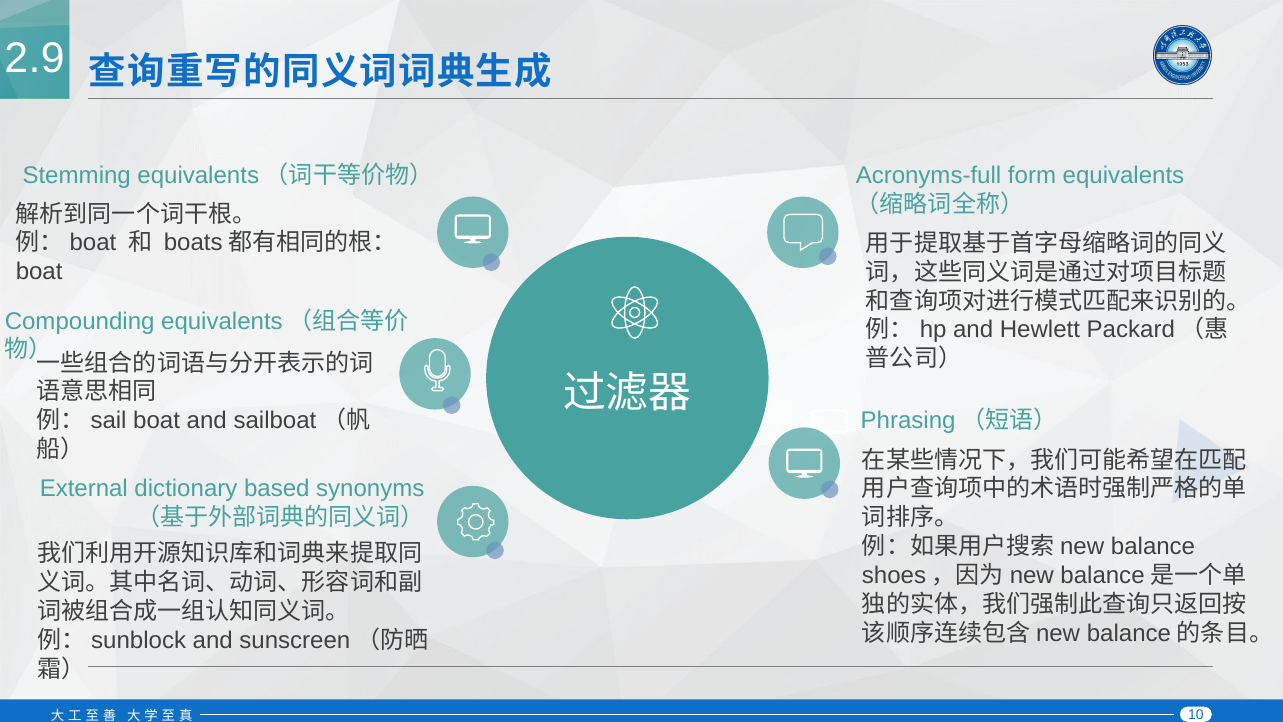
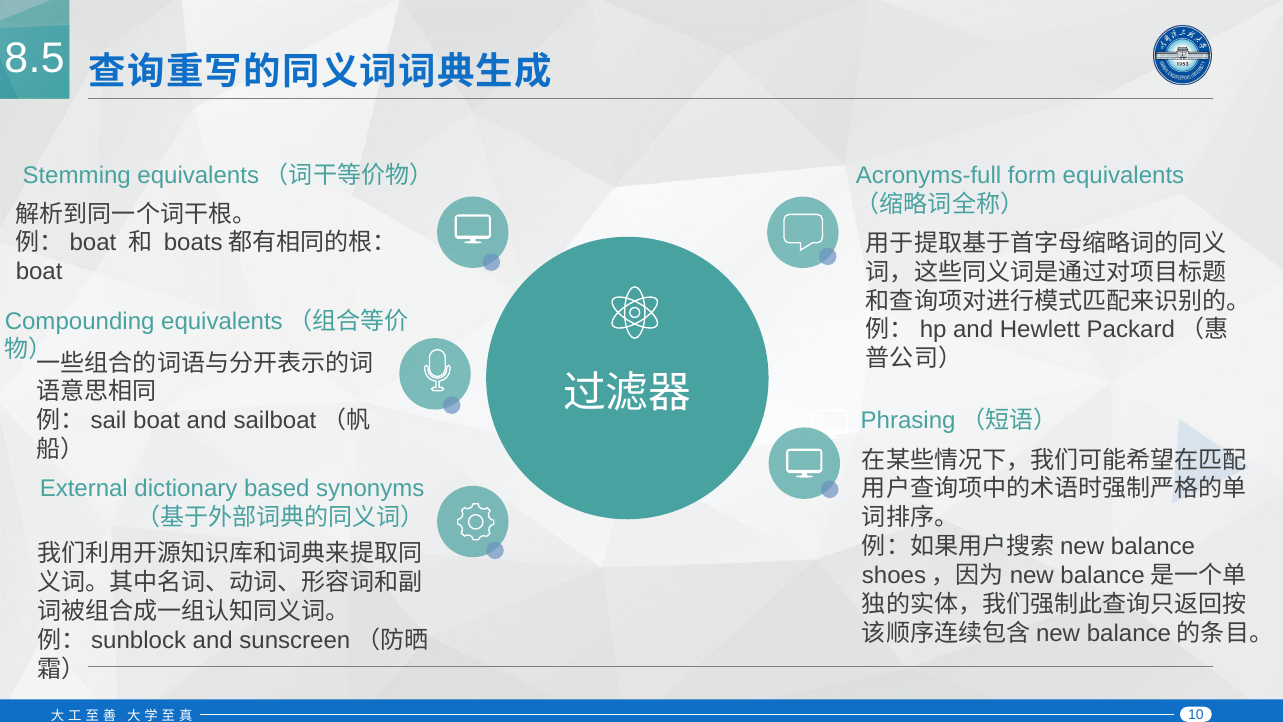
2.9: 2.9 -> 8.5 (34, 58)
